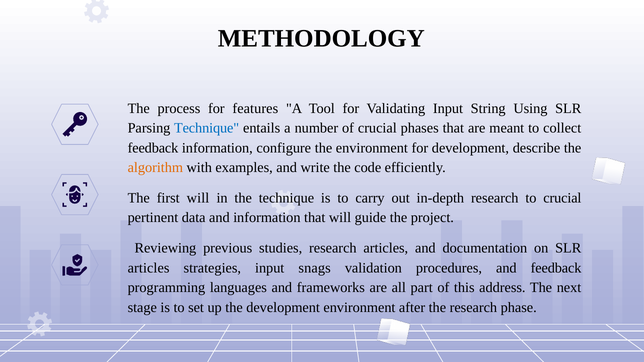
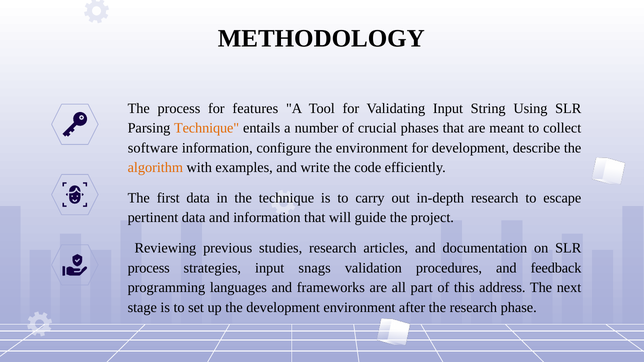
Technique colour: blue -> orange (207, 128)
feedback: feedback -> software (153, 148)
first will: will -> data (198, 198)
to crucial: crucial -> escape (562, 198)
articles: articles -> process (149, 268)
